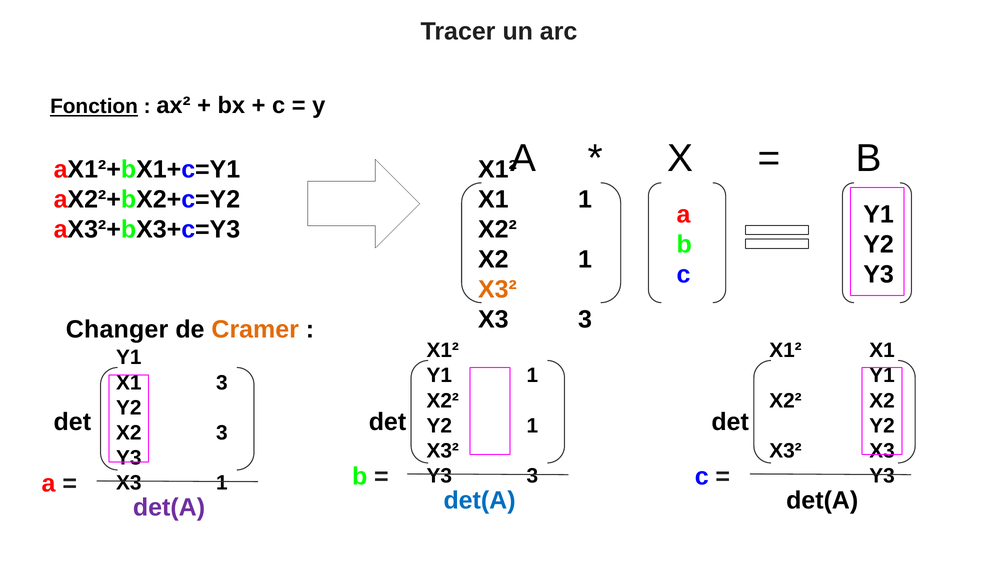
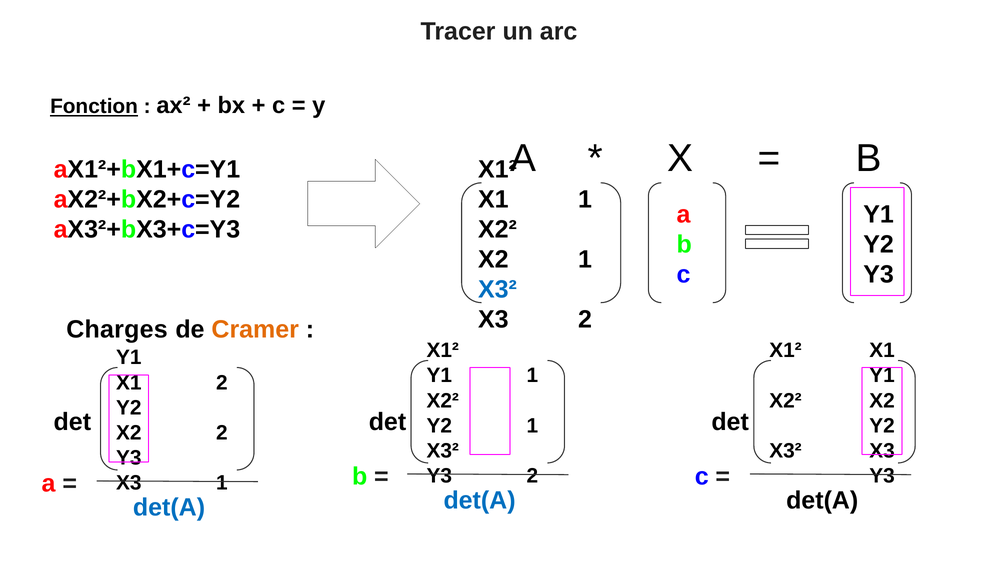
X3² colour: orange -> blue (497, 289)
X3 3: 3 -> 2 (585, 319)
Changer: Changer -> Charges (117, 329)
X1 3: 3 -> 2 (222, 382)
X2 3: 3 -> 2 (222, 432)
Y3 3: 3 -> 2 (532, 475)
det(A colour: purple -> blue (169, 507)
